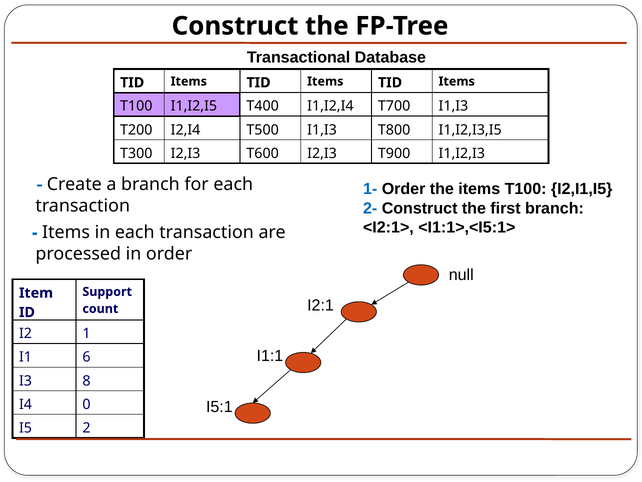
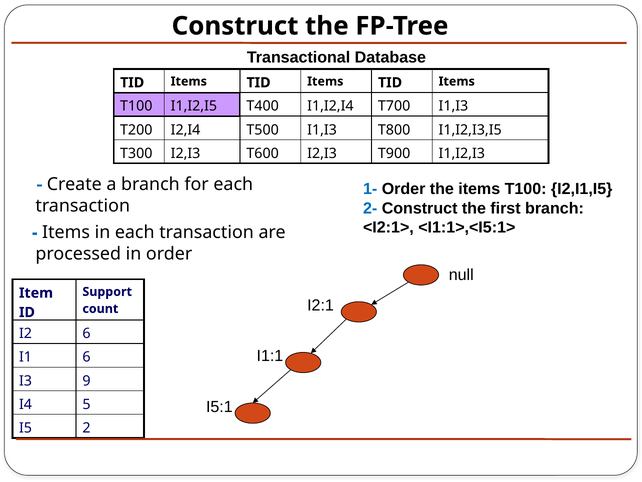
I2 1: 1 -> 6 (87, 333)
8: 8 -> 9 (87, 381)
0: 0 -> 5 (87, 404)
